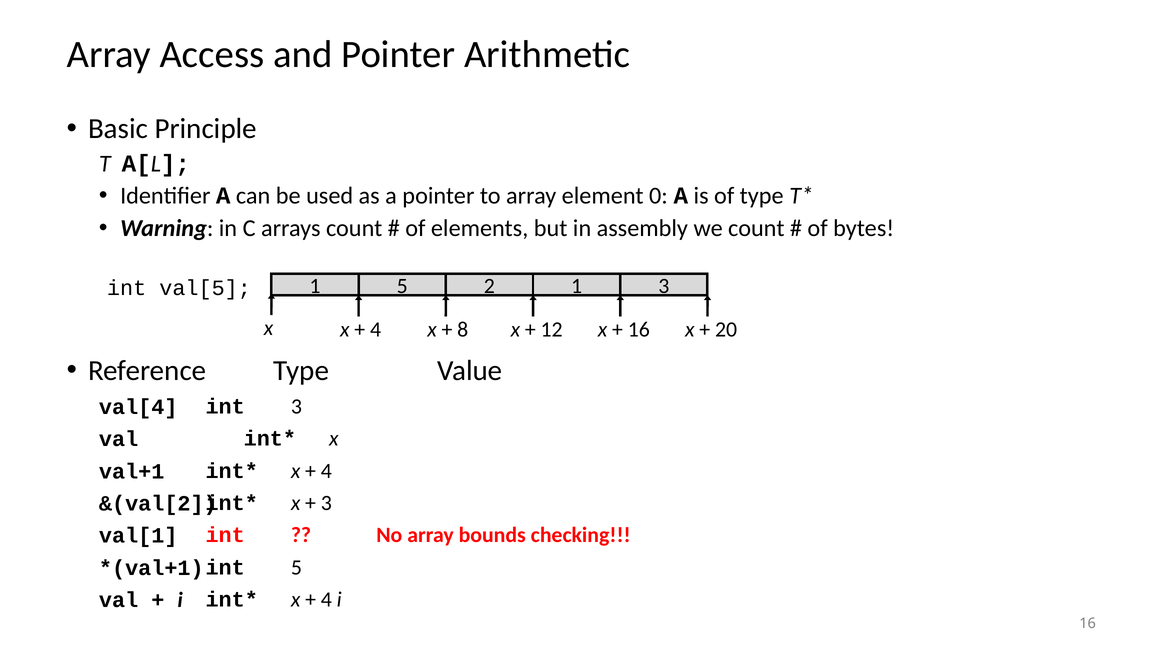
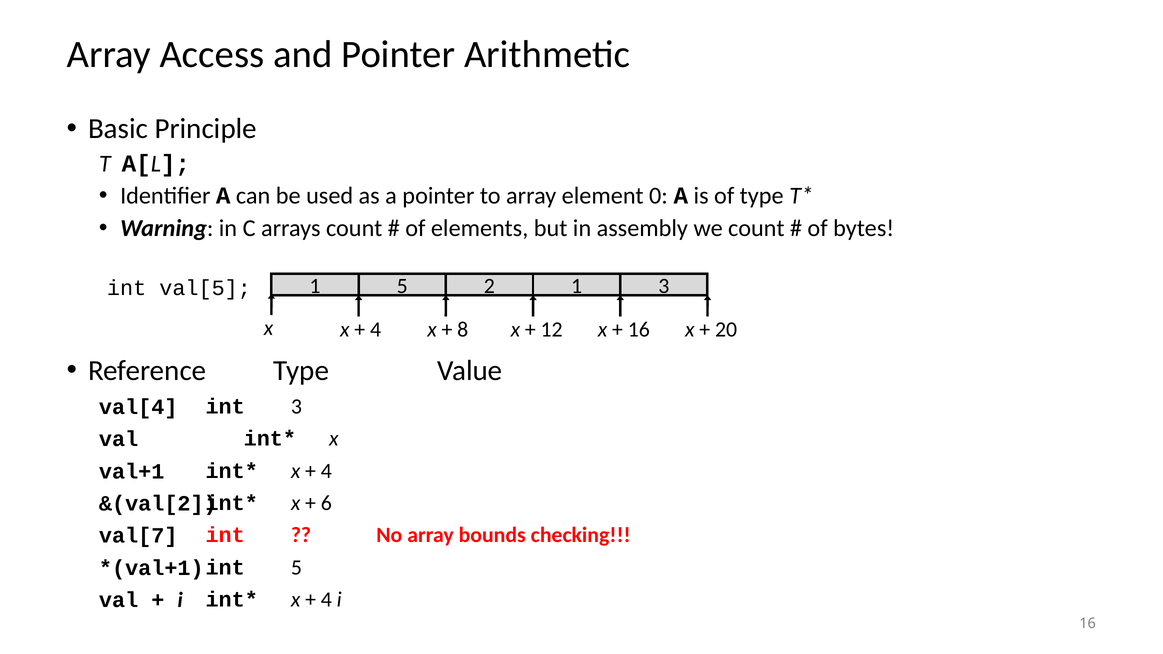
3: 3 -> 6 (326, 503)
val[1: val[1 -> val[7 (138, 536)
